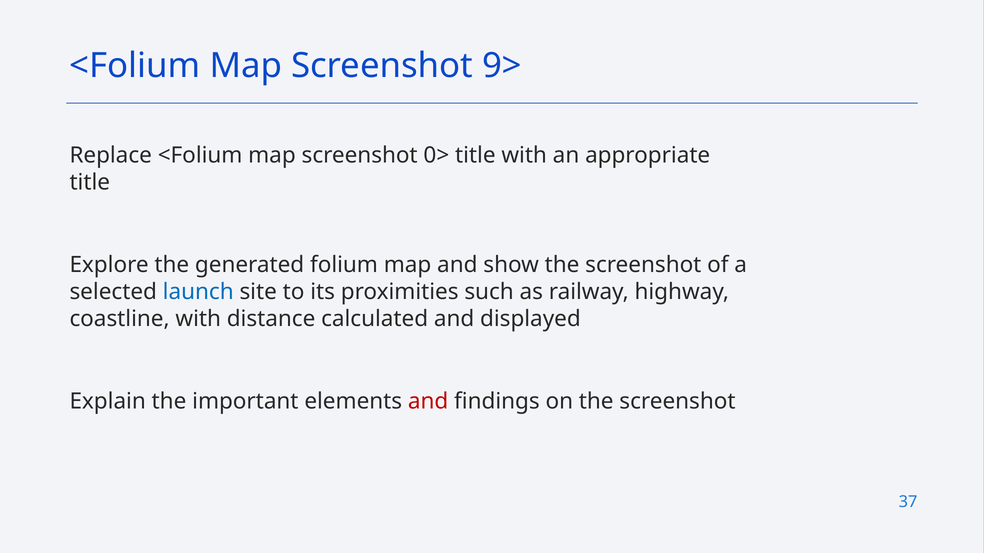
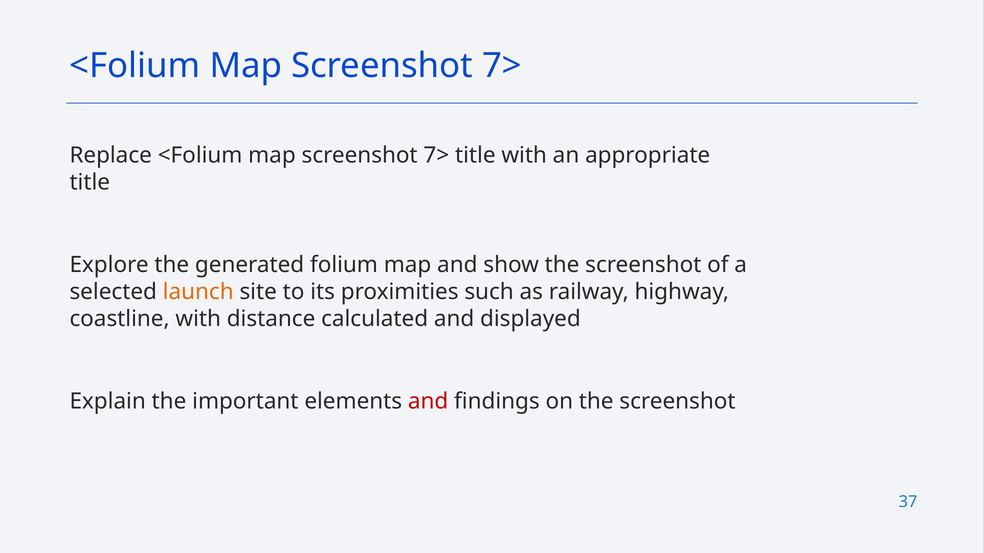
9>: 9> -> 7> (502, 66)
0>: 0> -> 7> (436, 155)
launch colour: blue -> orange (198, 292)
